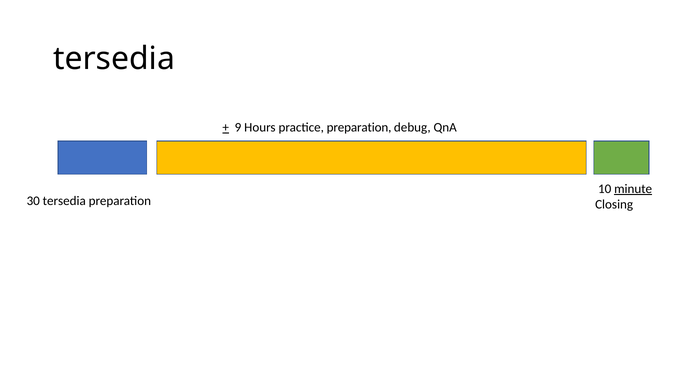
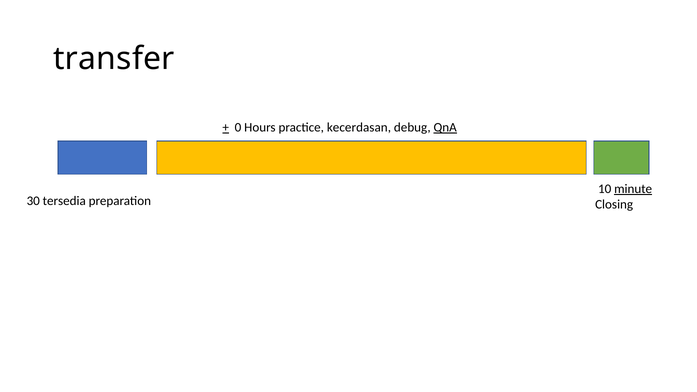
tersedia: tersedia -> transfer (114, 59)
9: 9 -> 0 (238, 127)
practice preparation: preparation -> kecerdasan (359, 127)
QnA underline: none -> present (445, 127)
